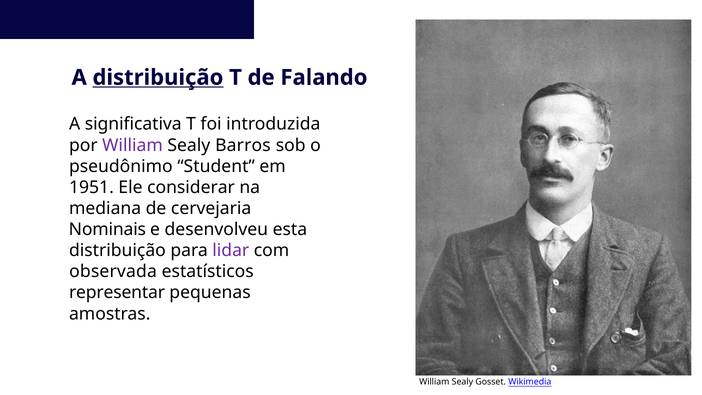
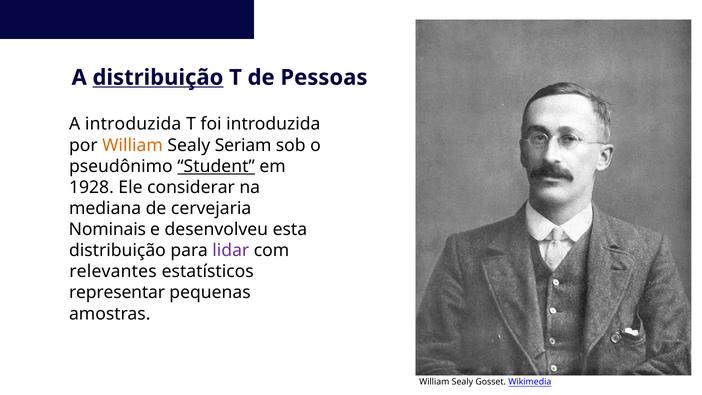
Falando: Falando -> Pessoas (324, 77)
A significativa: significativa -> introduzida (133, 124)
William colour: purple -> orange (133, 145)
Barros: Barros -> Seriam (243, 145)
Student underline: none -> present (216, 166)
1951: 1951 -> 1928 (91, 187)
observada: observada -> relevantes (113, 272)
